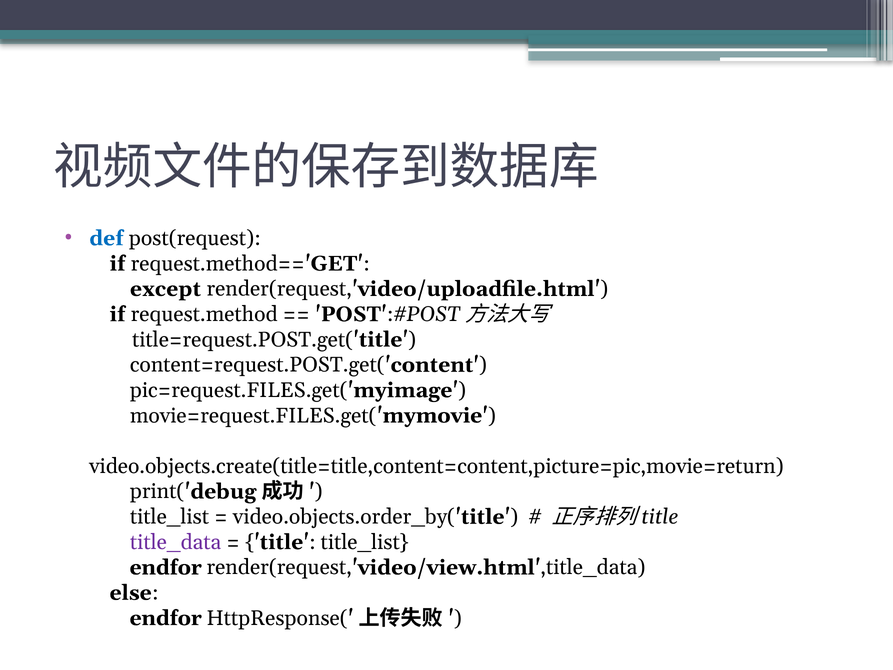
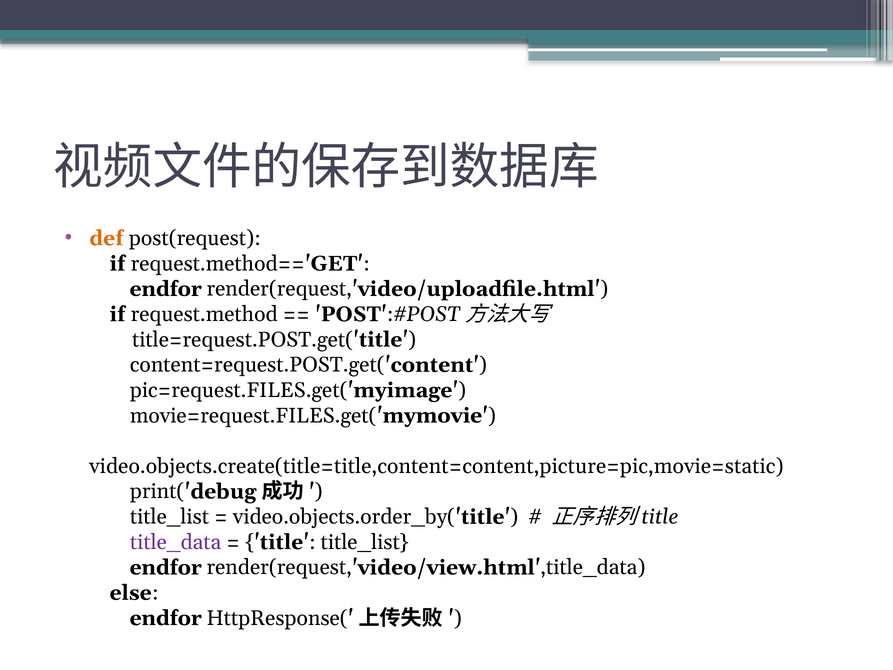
def colour: blue -> orange (106, 238)
except: except -> endfor (166, 289)
video.objects.create(title=title,content=content,picture=pic,movie=return: video.objects.create(title=title,content=content,picture=pic,movie=return -> video.objects.create(title=title,content=content,picture=pic,movie=static (436, 466)
